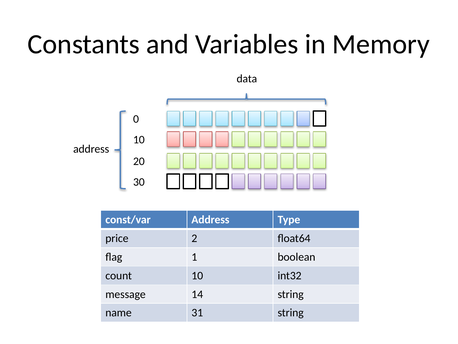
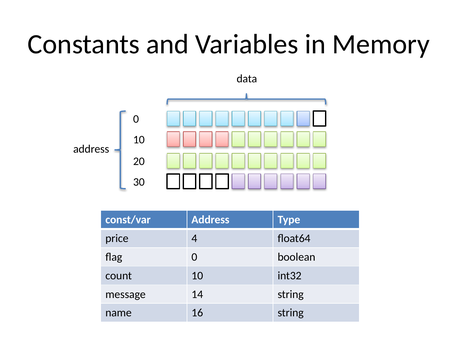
2: 2 -> 4 (194, 238)
flag 1: 1 -> 0 (194, 257)
31: 31 -> 16 (197, 312)
